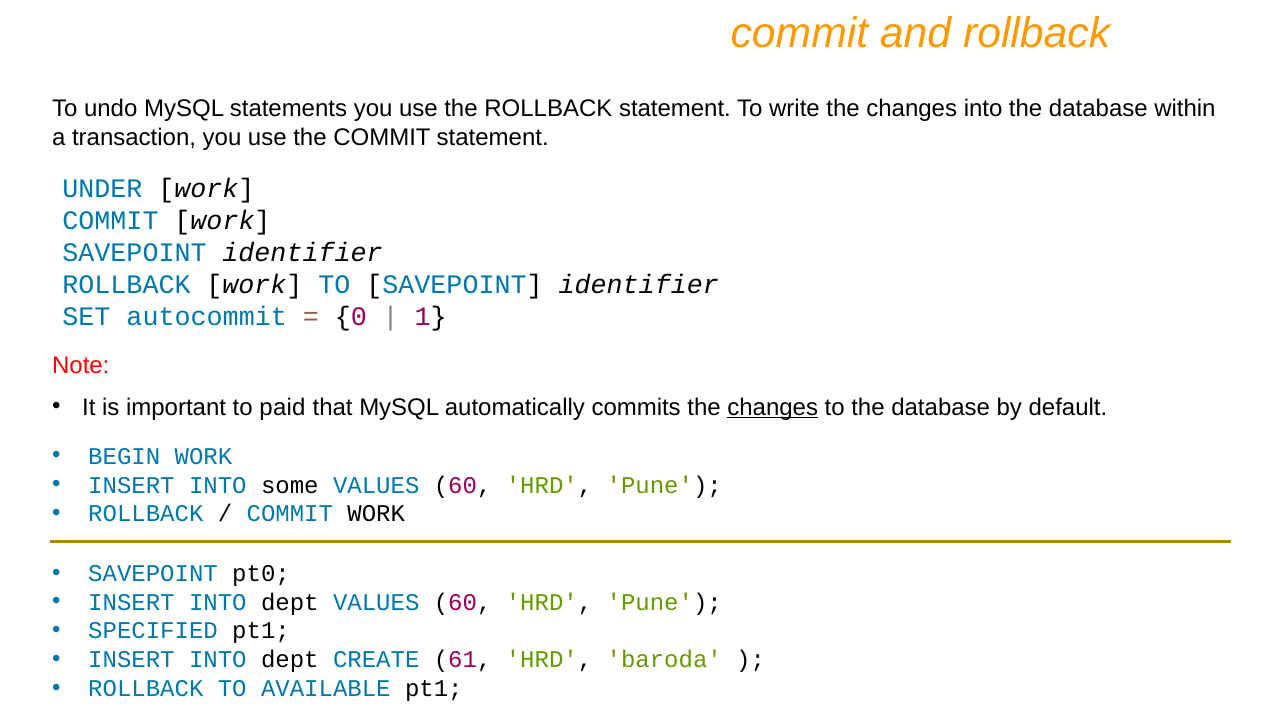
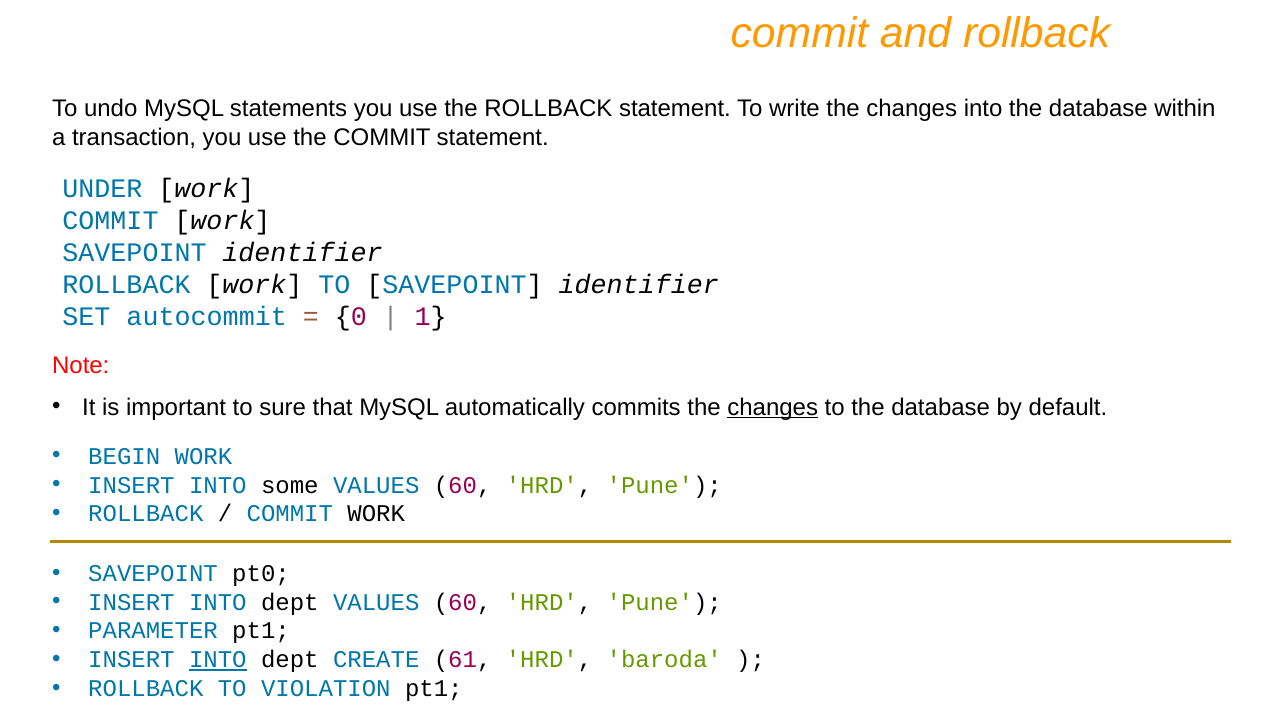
paid: paid -> sure (283, 407)
SPECIFIED: SPECIFIED -> PARAMETER (153, 631)
INTO underline: none -> present (218, 660)
AVAILABLE: AVAILABLE -> VIOLATION (326, 689)
